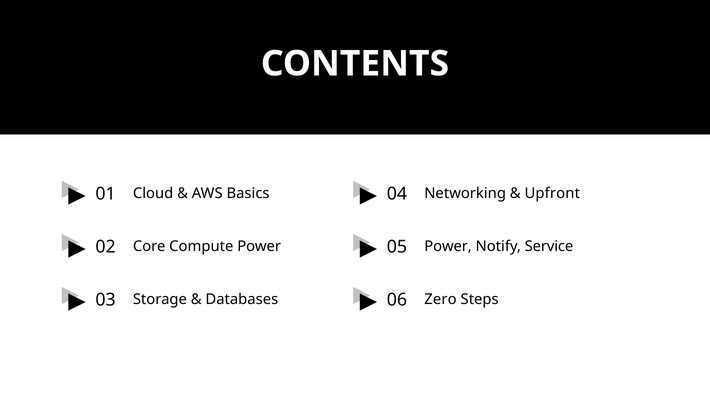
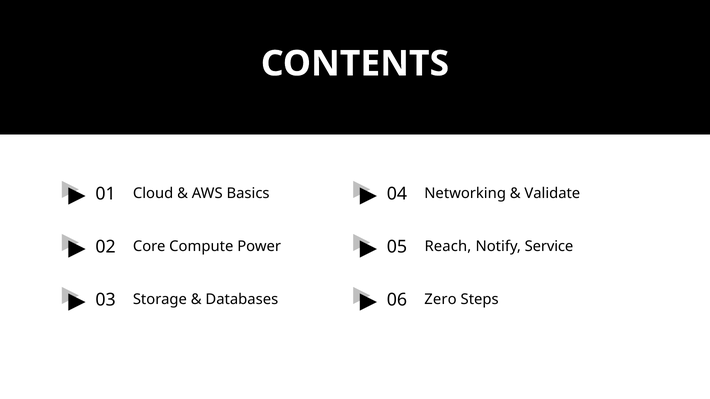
Upfront: Upfront -> Validate (552, 194)
05 Power: Power -> Reach (448, 247)
